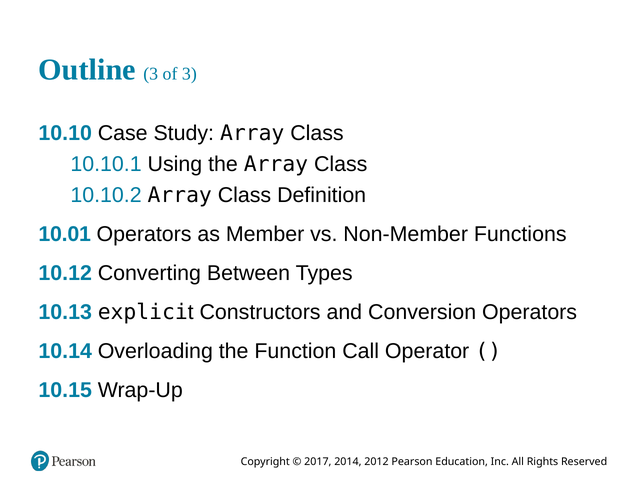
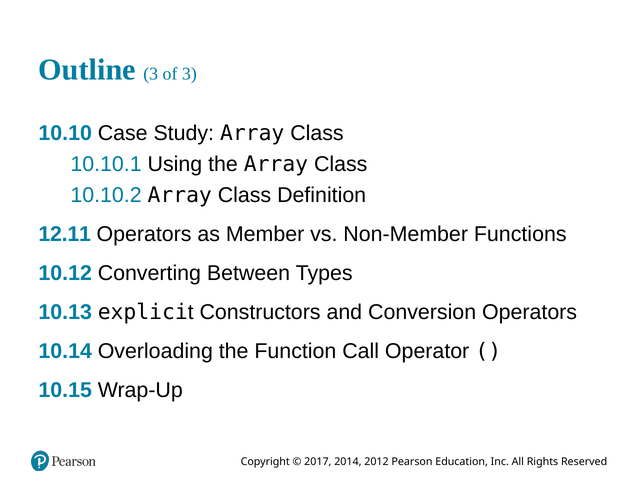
10.01: 10.01 -> 12.11 (65, 234)
